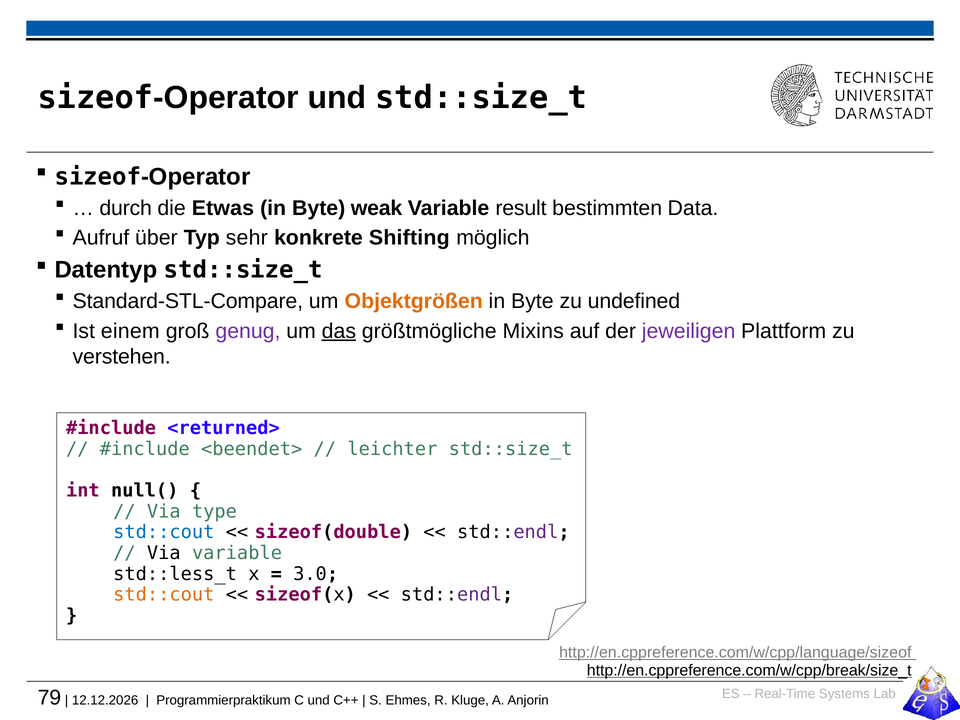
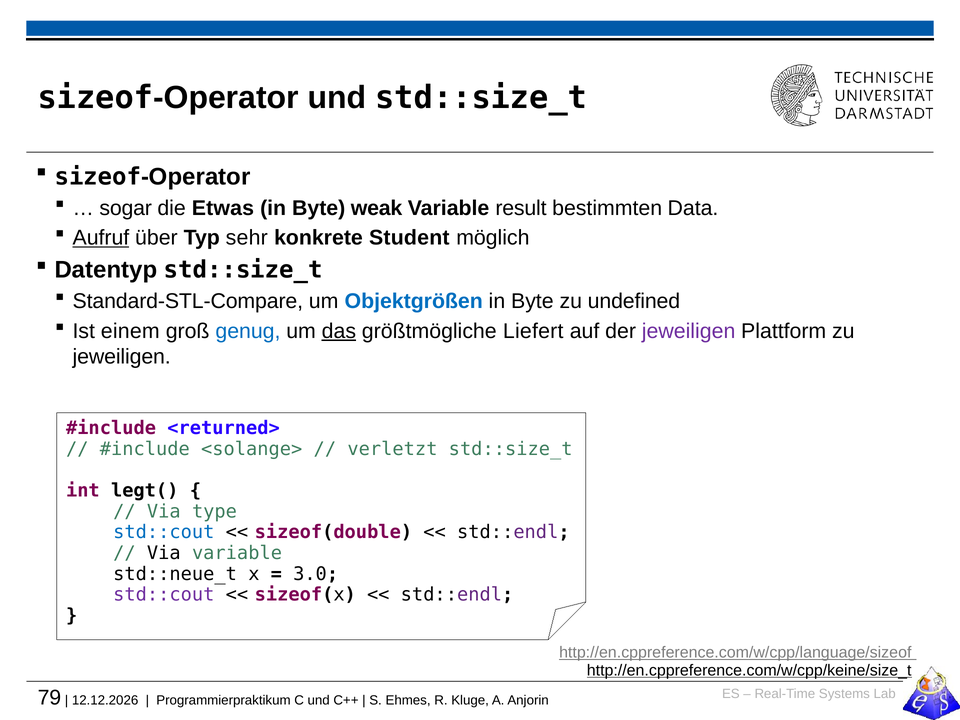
durch: durch -> sogar (126, 208)
Aufruf underline: none -> present (101, 238)
Shifting: Shifting -> Student (409, 238)
Objektgrößen colour: orange -> blue (414, 301)
genug colour: purple -> blue (248, 331)
Mixins: Mixins -> Liefert (533, 331)
verstehen: verstehen -> jeweiligen (122, 357)
<beendet>: <beendet> -> <solange> (252, 449)
leichter: leichter -> verletzt (392, 449)
null(: null( -> legt( (145, 491)
std::less_t: std::less_t -> std::neue_t (175, 574)
std::cout colour: orange -> purple (164, 595)
http://en.cppreference.com/w/cpp/break/size_t: http://en.cppreference.com/w/cpp/break/size_t -> http://en.cppreference.com/w/cpp/keine/size_t (749, 670)
